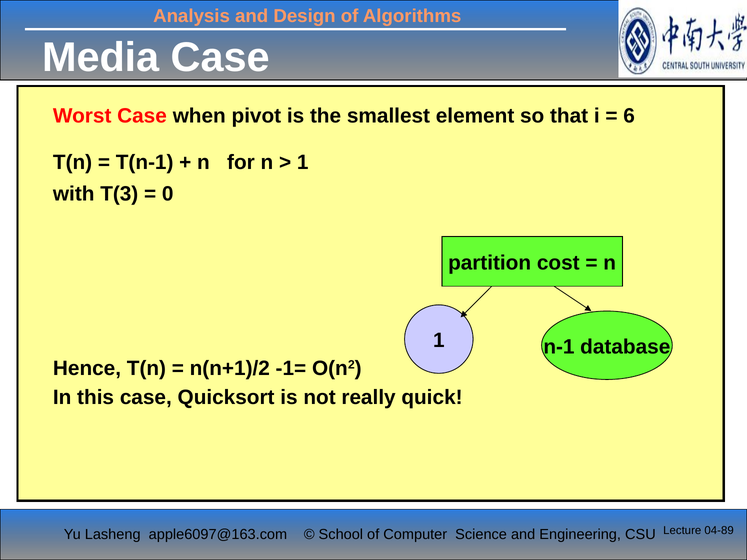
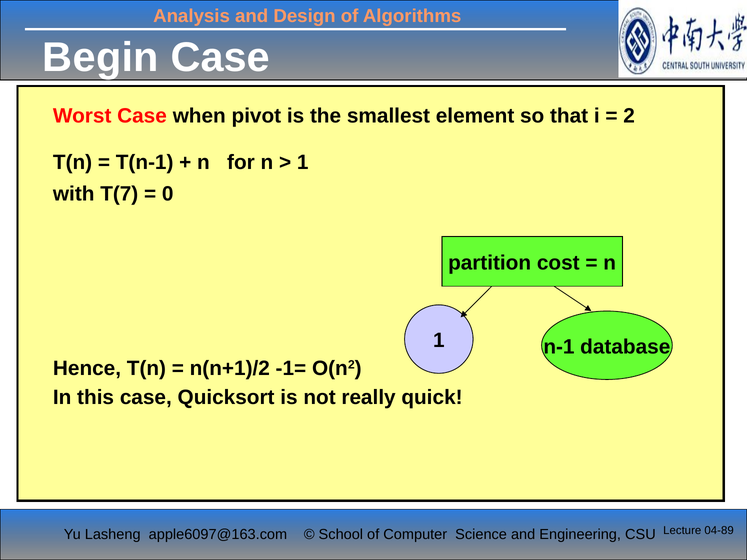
Media: Media -> Begin (101, 58)
6: 6 -> 2 (629, 116)
T(3: T(3 -> T(7 (119, 194)
